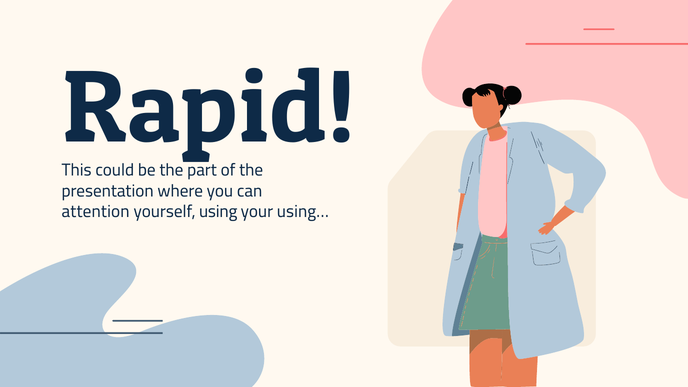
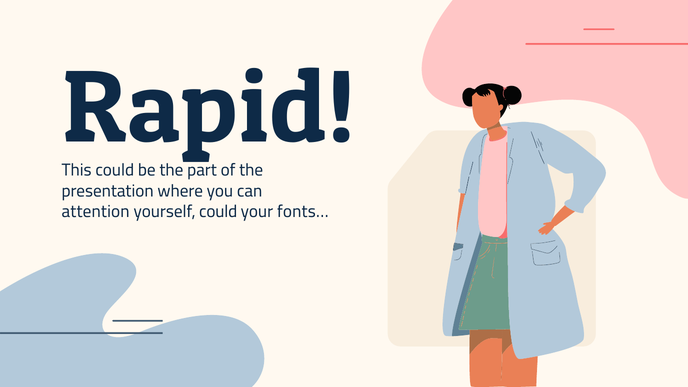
yourself using: using -> could (218, 212)
using…: using… -> fonts… (303, 212)
